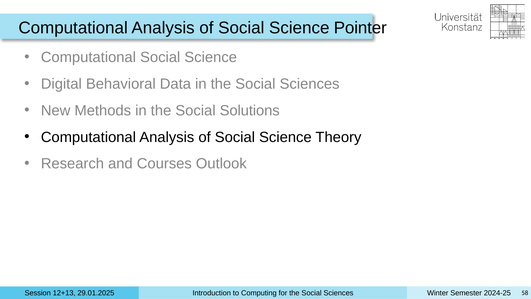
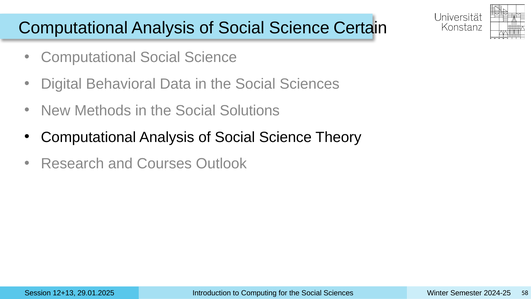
Pointer: Pointer -> Certain (360, 28)
